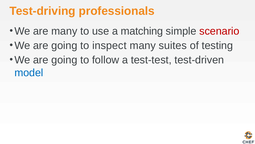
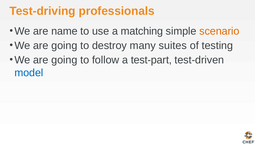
are many: many -> name (64, 31)
scenario colour: red -> orange (219, 31)
inspect: inspect -> destroy (109, 45)
test-test: test-test -> test-part (151, 60)
